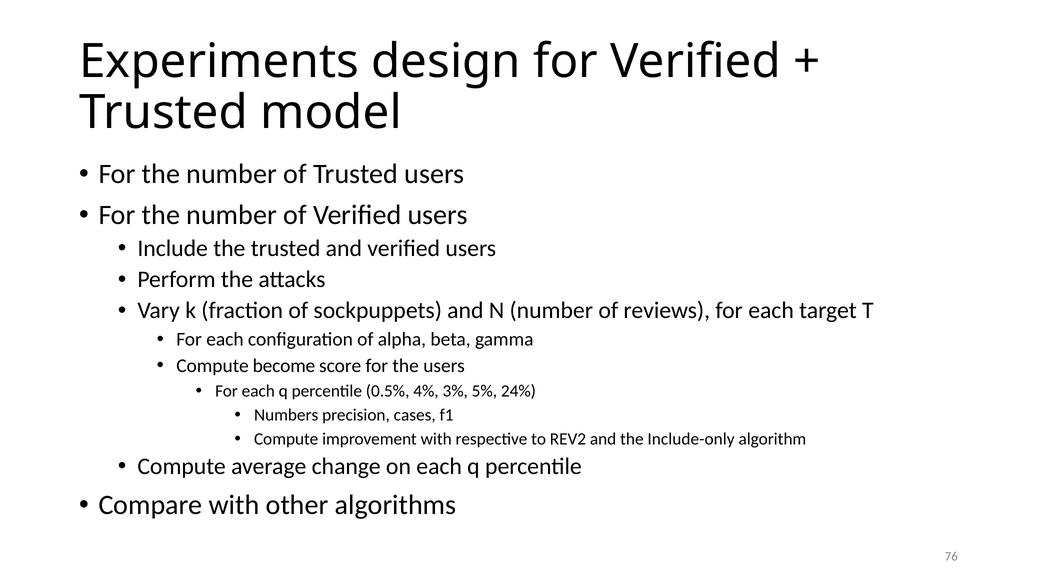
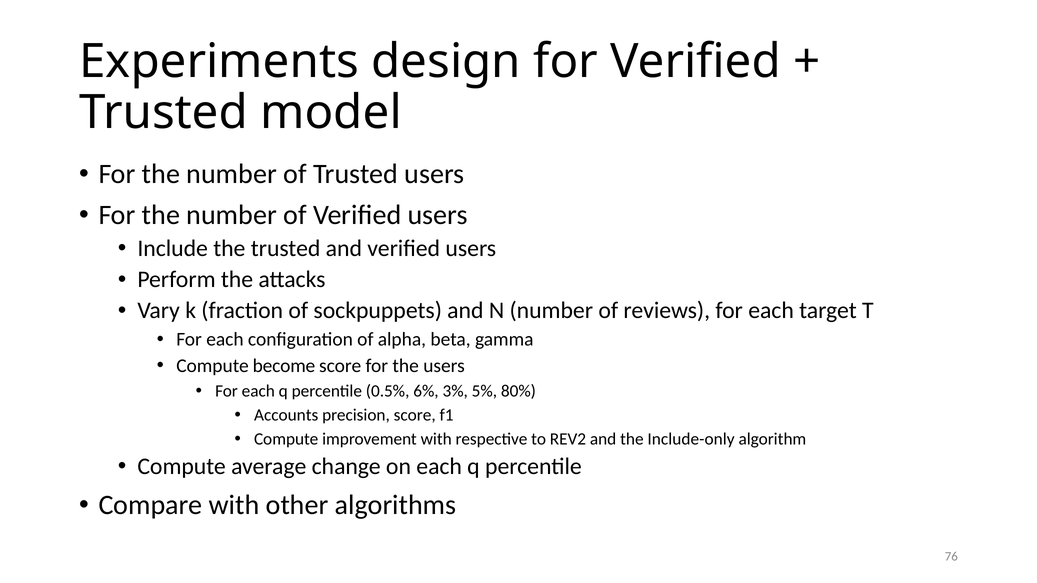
4%: 4% -> 6% (426, 391)
24%: 24% -> 80% (518, 391)
Numbers: Numbers -> Accounts (286, 415)
precision cases: cases -> score (415, 415)
